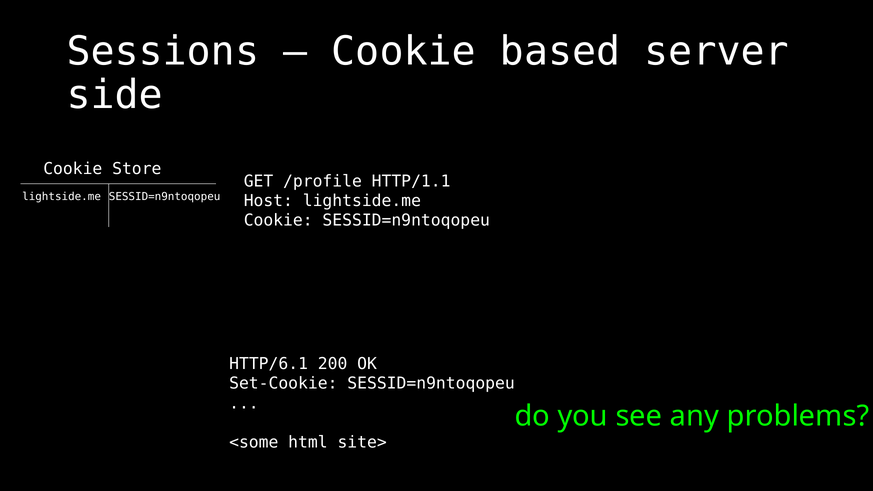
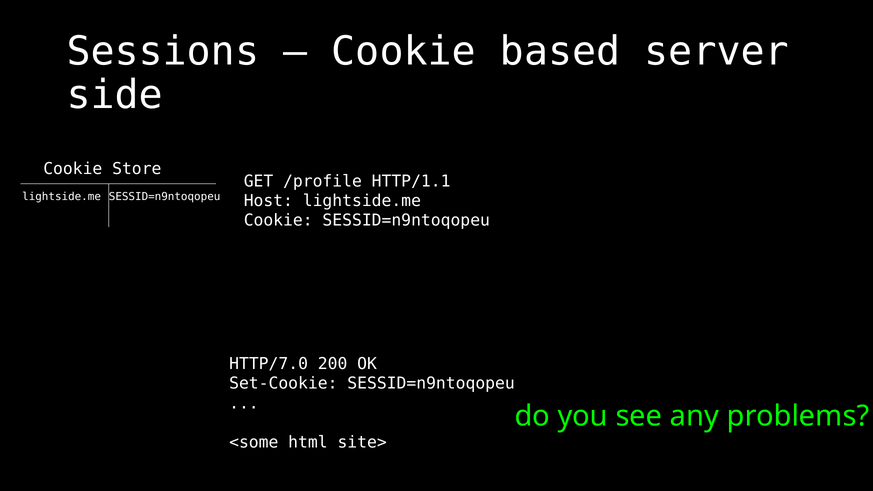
HTTP/6.1: HTTP/6.1 -> HTTP/7.0 (269, 364)
